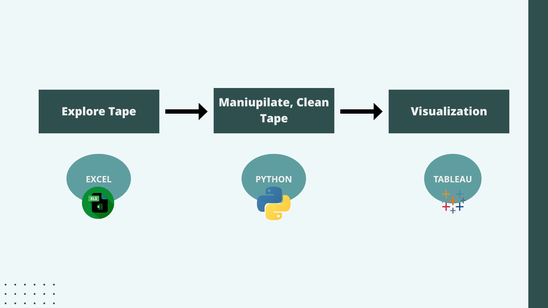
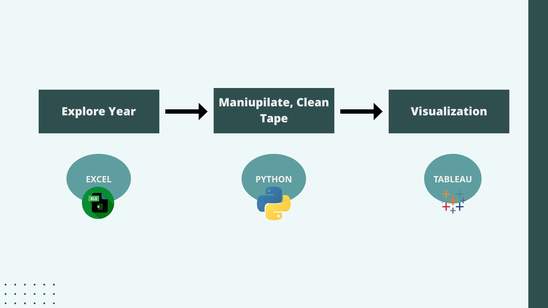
Explore Tape: Tape -> Year (122, 112)
